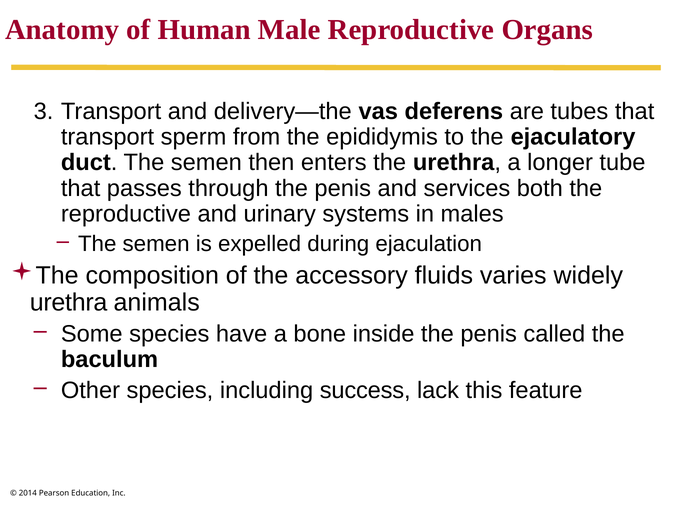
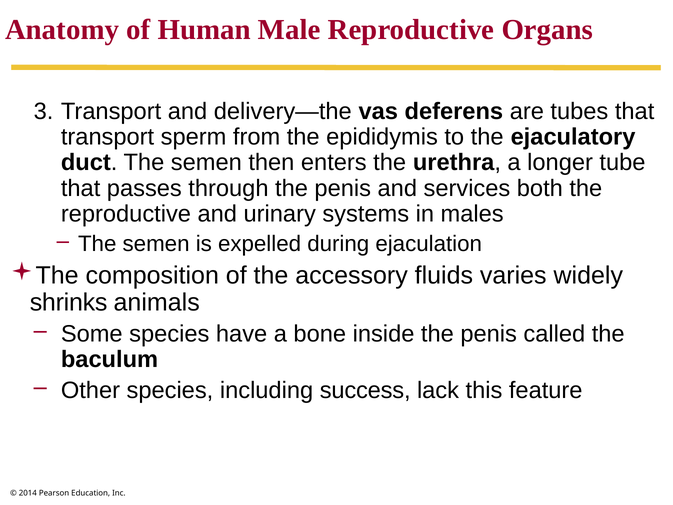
urethra: urethra -> shrinks (69, 302)
